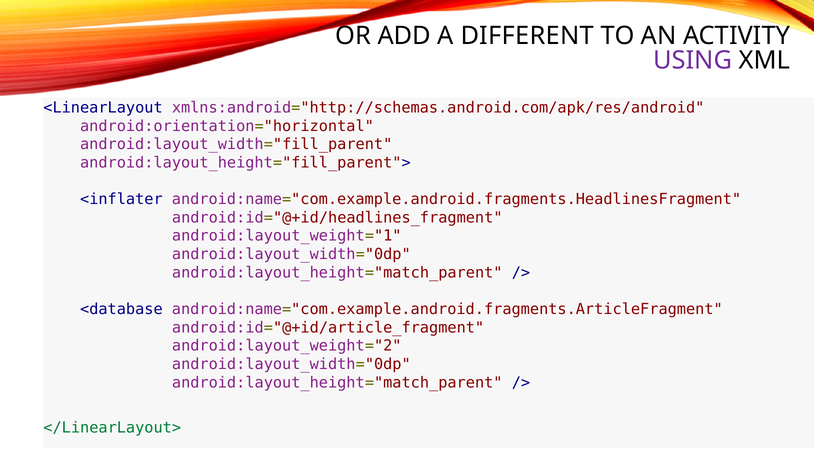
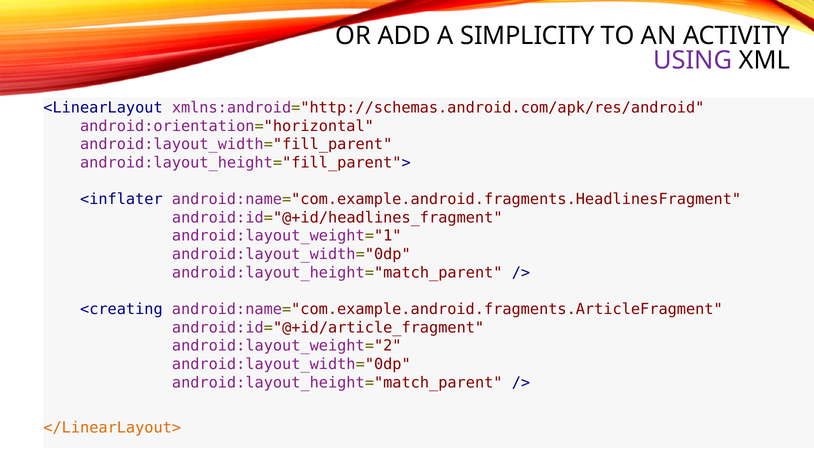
DIFFERENT: DIFFERENT -> SIMPLICITY (527, 36)
<database: <database -> <creating (121, 309)
</LinearLayout> colour: green -> orange (112, 428)
